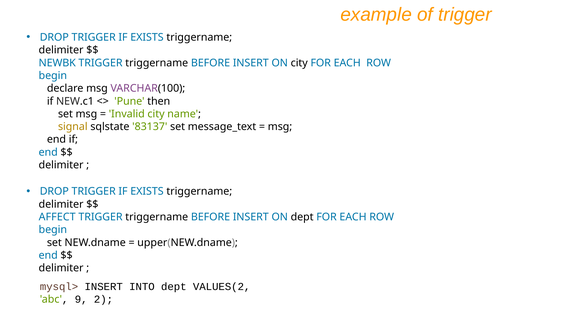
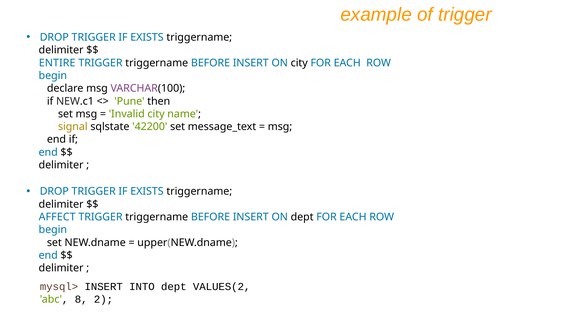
NEWBK: NEWBK -> ENTIRE (57, 63)
83137: 83137 -> 42200 (150, 127)
9: 9 -> 8 (81, 299)
